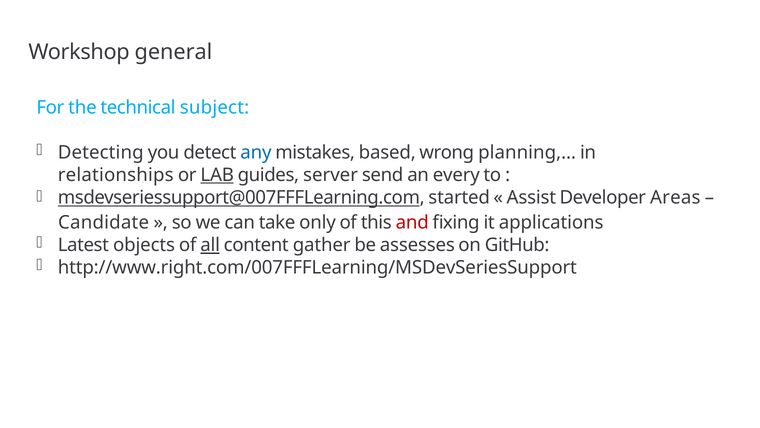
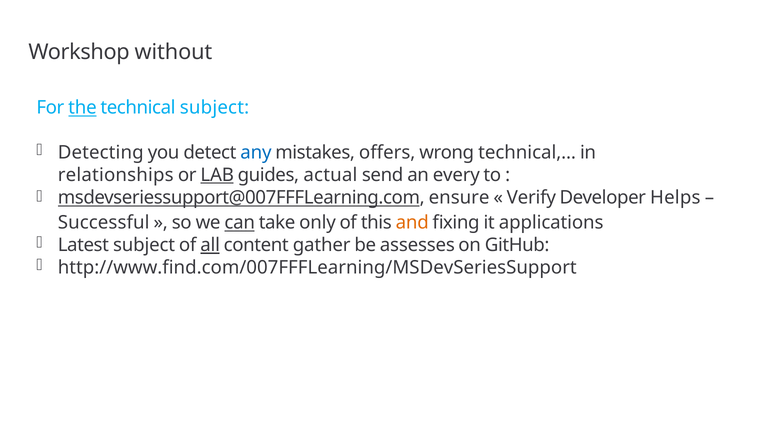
general: general -> without (173, 52)
the underline: none -> present (82, 108)
based: based -> offers (387, 152)
planning,…: planning,… -> technical,… (527, 152)
server: server -> actual (330, 175)
started: started -> ensure (459, 197)
Assist: Assist -> Verify (531, 197)
Areas: Areas -> Helps (675, 197)
Candidate: Candidate -> Successful (104, 223)
can underline: none -> present (240, 223)
and colour: red -> orange (412, 223)
Latest objects: objects -> subject (144, 245)
http://www.right.com/007FFFLearning/MSDevSeriesSupport: http://www.right.com/007FFFLearning/MSDevSeriesSupport -> http://www.find.com/007FFFLearning/MSDevSeriesSupport (317, 267)
